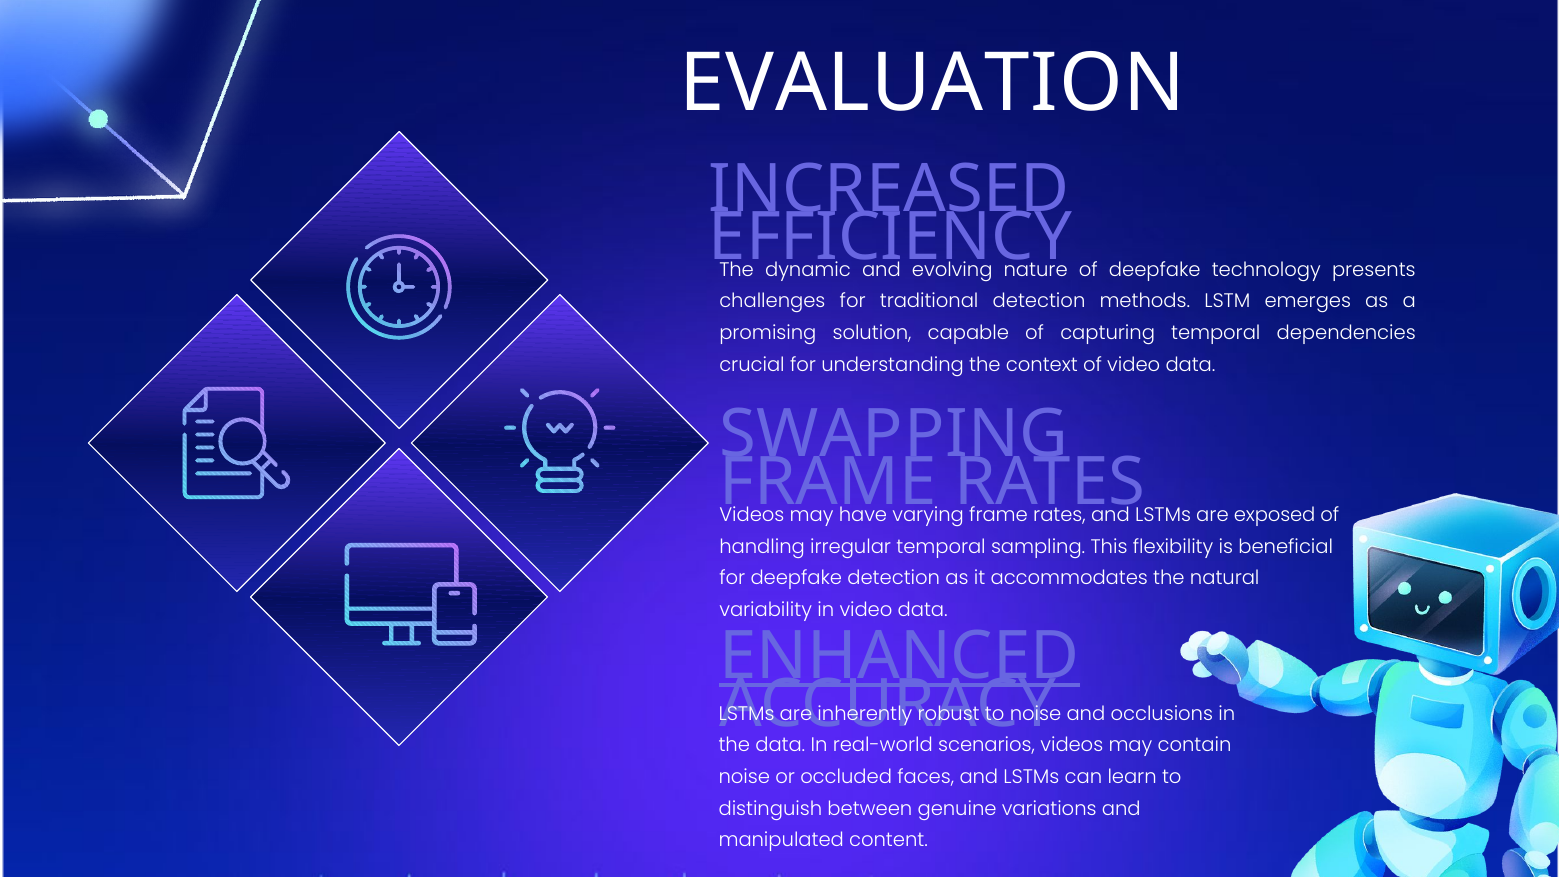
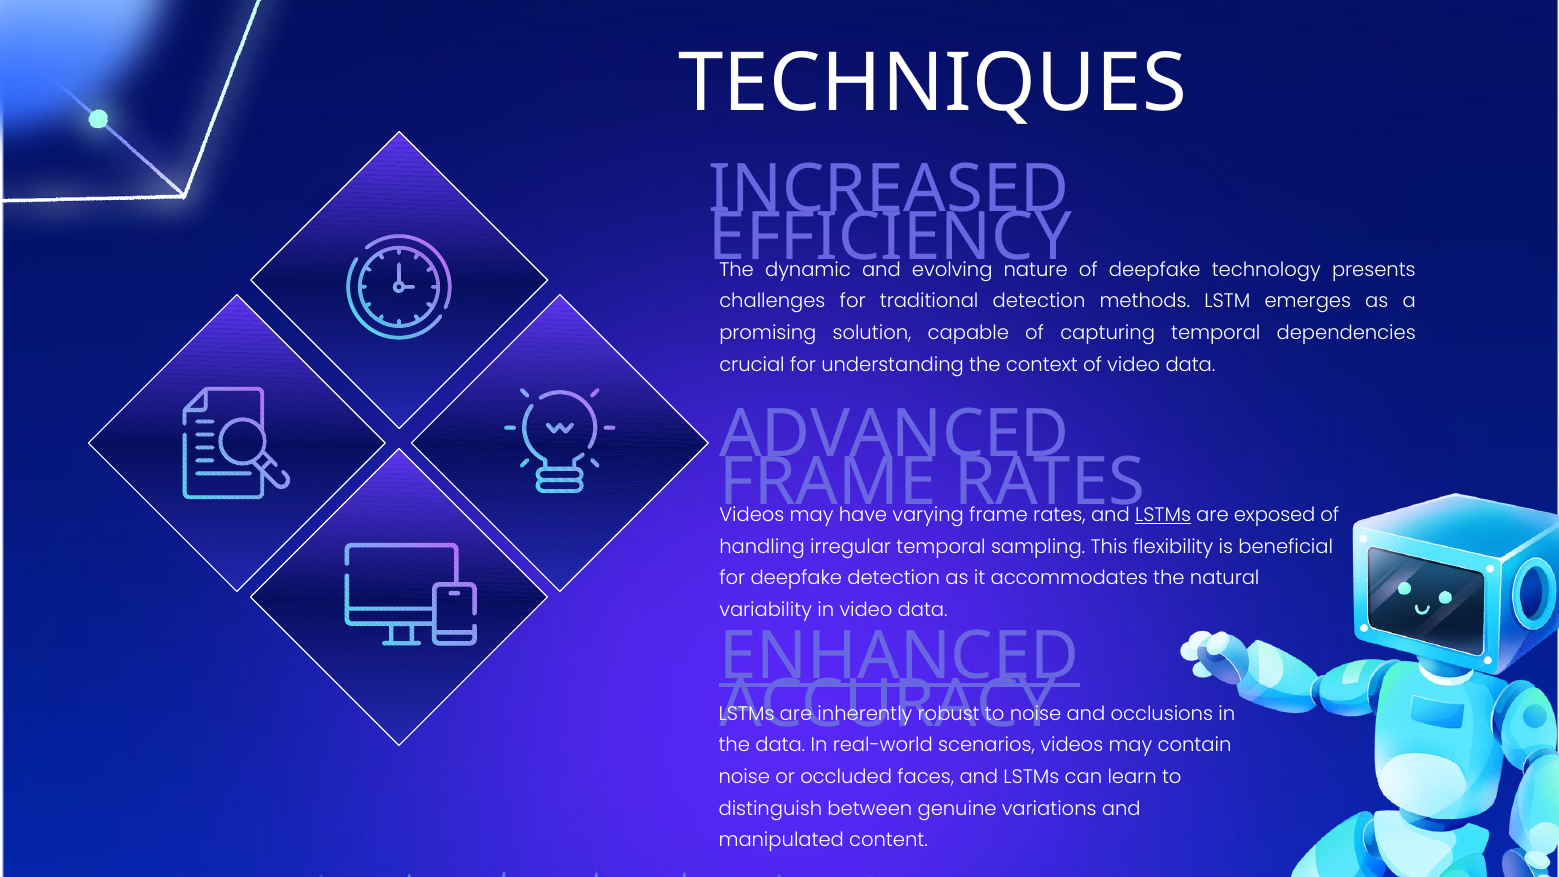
EVALUATION: EVALUATION -> TECHNIQUES (933, 84)
SWAPPING: SWAPPING -> ADVANCED (895, 434)
LSTMs underline: none -> present (1163, 515)
